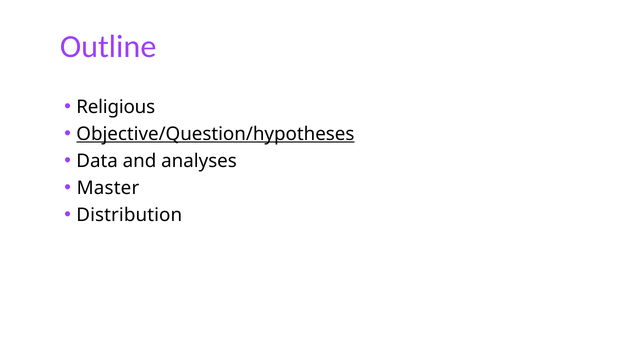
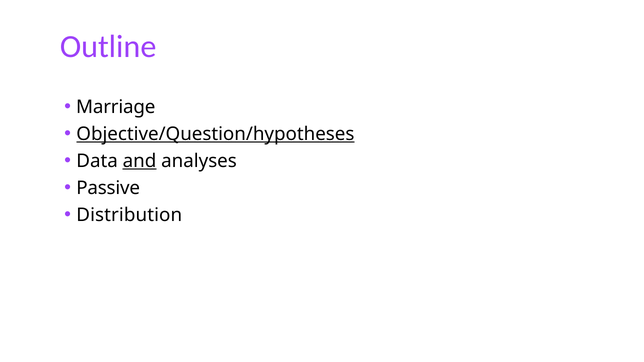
Religious: Religious -> Marriage (116, 107)
and underline: none -> present (140, 161)
Master: Master -> Passive (108, 188)
